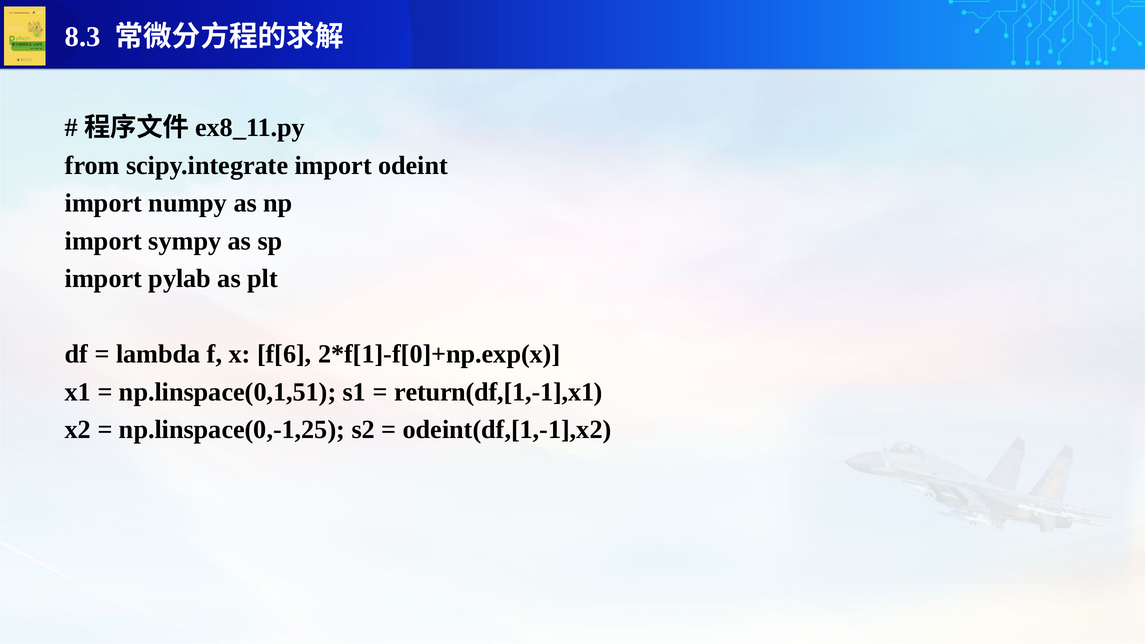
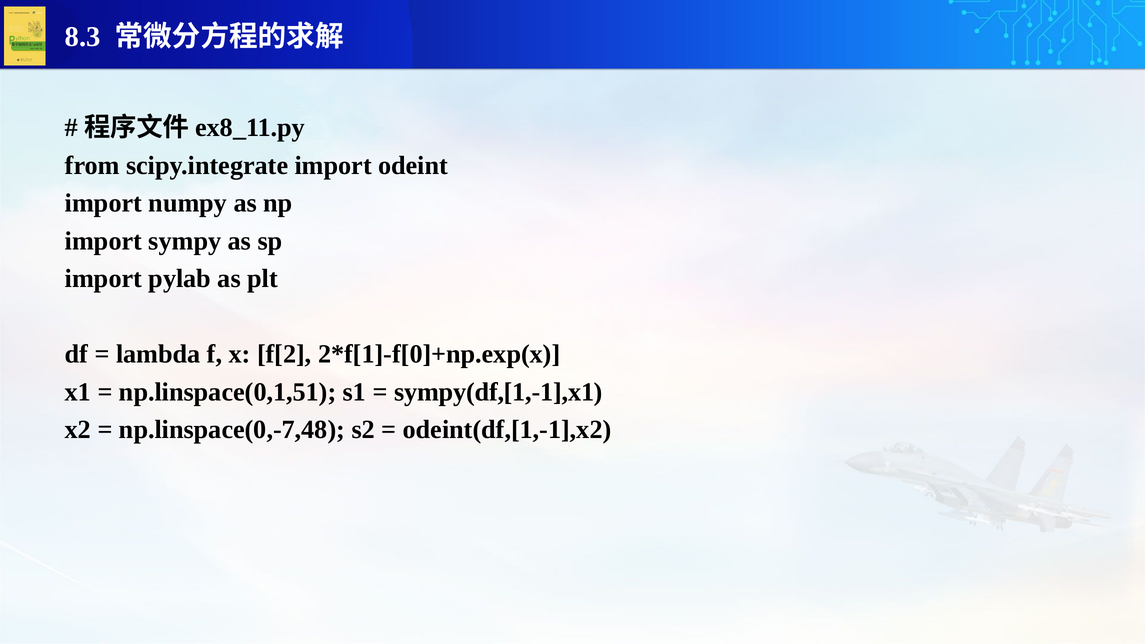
f[6: f[6 -> f[2 (284, 354)
return(df,[1,-1],x1: return(df,[1,-1],x1 -> sympy(df,[1,-1],x1 (498, 392)
np.linspace(0,-1,25: np.linspace(0,-1,25 -> np.linspace(0,-7,48 (232, 430)
